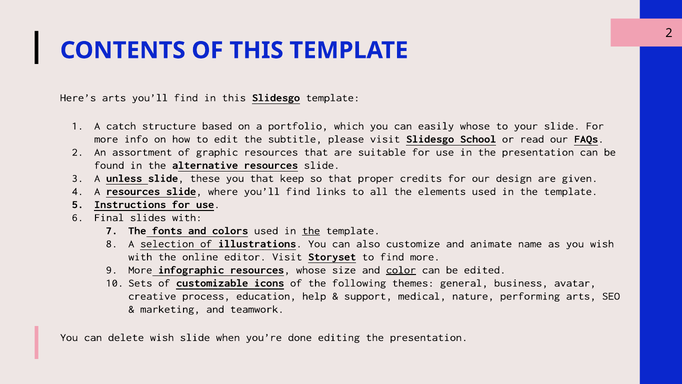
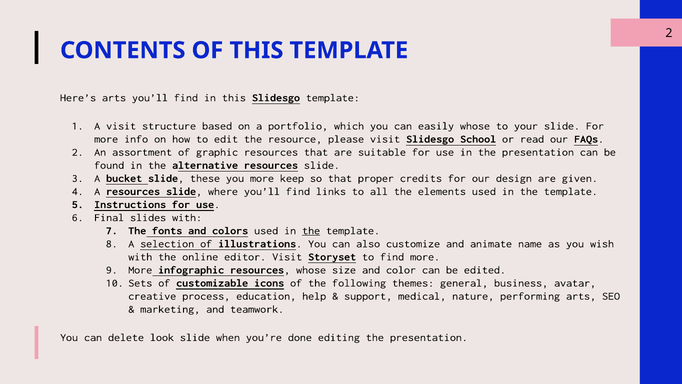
A catch: catch -> visit (121, 126)
subtitle: subtitle -> resource (295, 139)
unless: unless -> bucket (124, 178)
you that: that -> more (262, 178)
color underline: present -> none (401, 270)
delete wish: wish -> look (162, 337)
